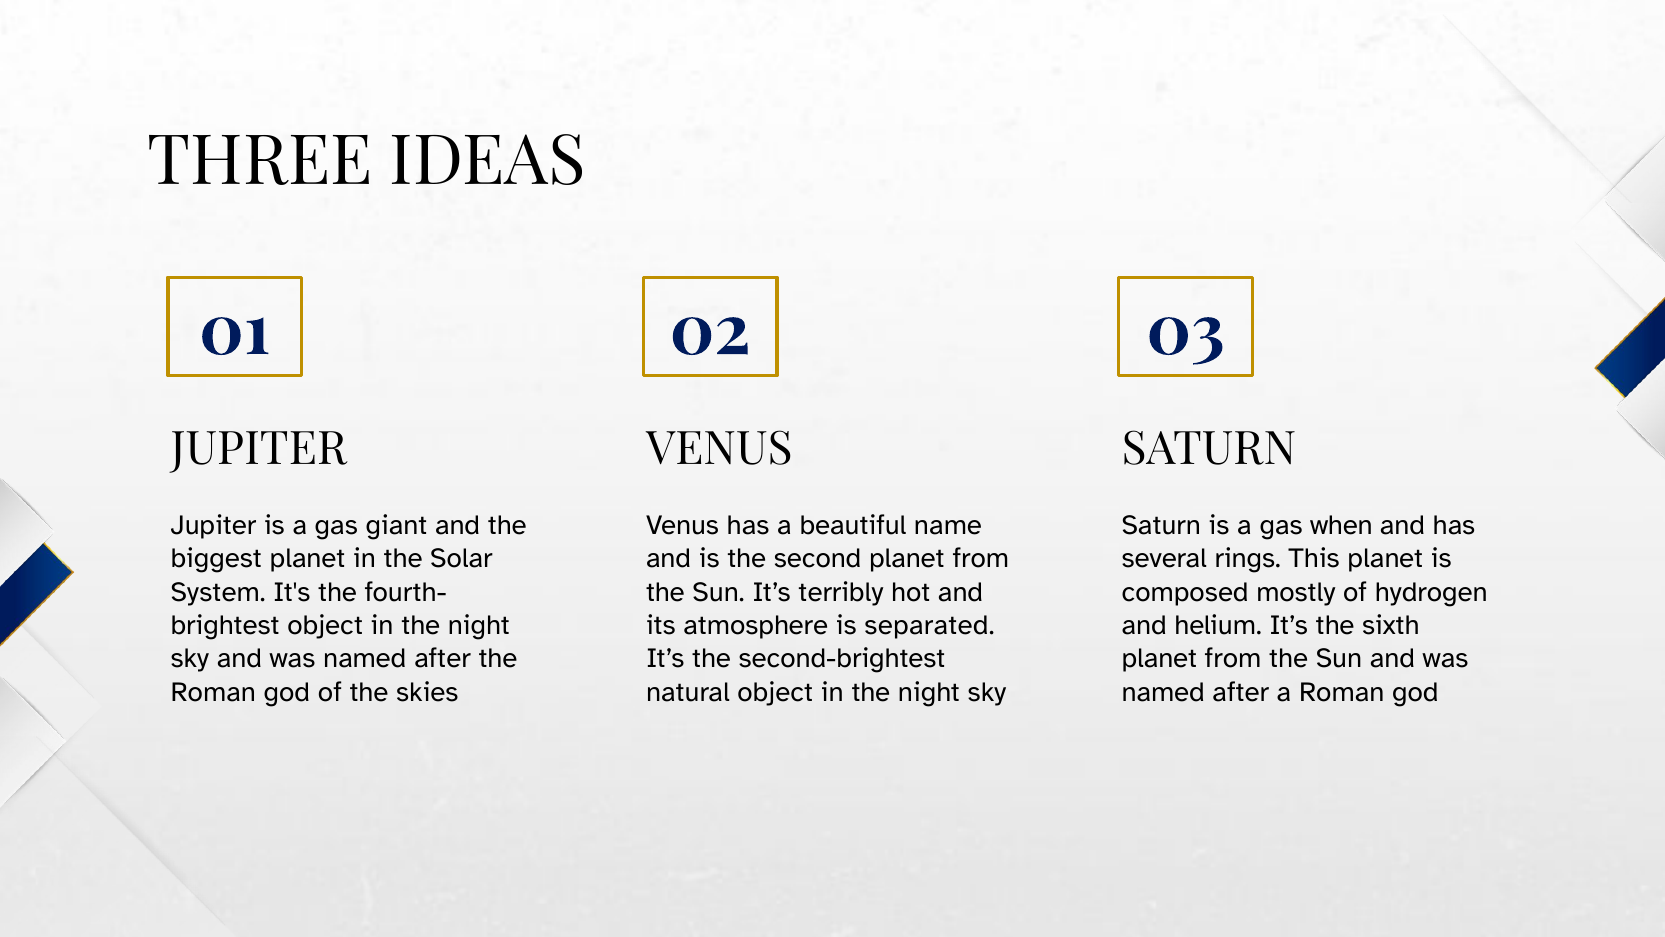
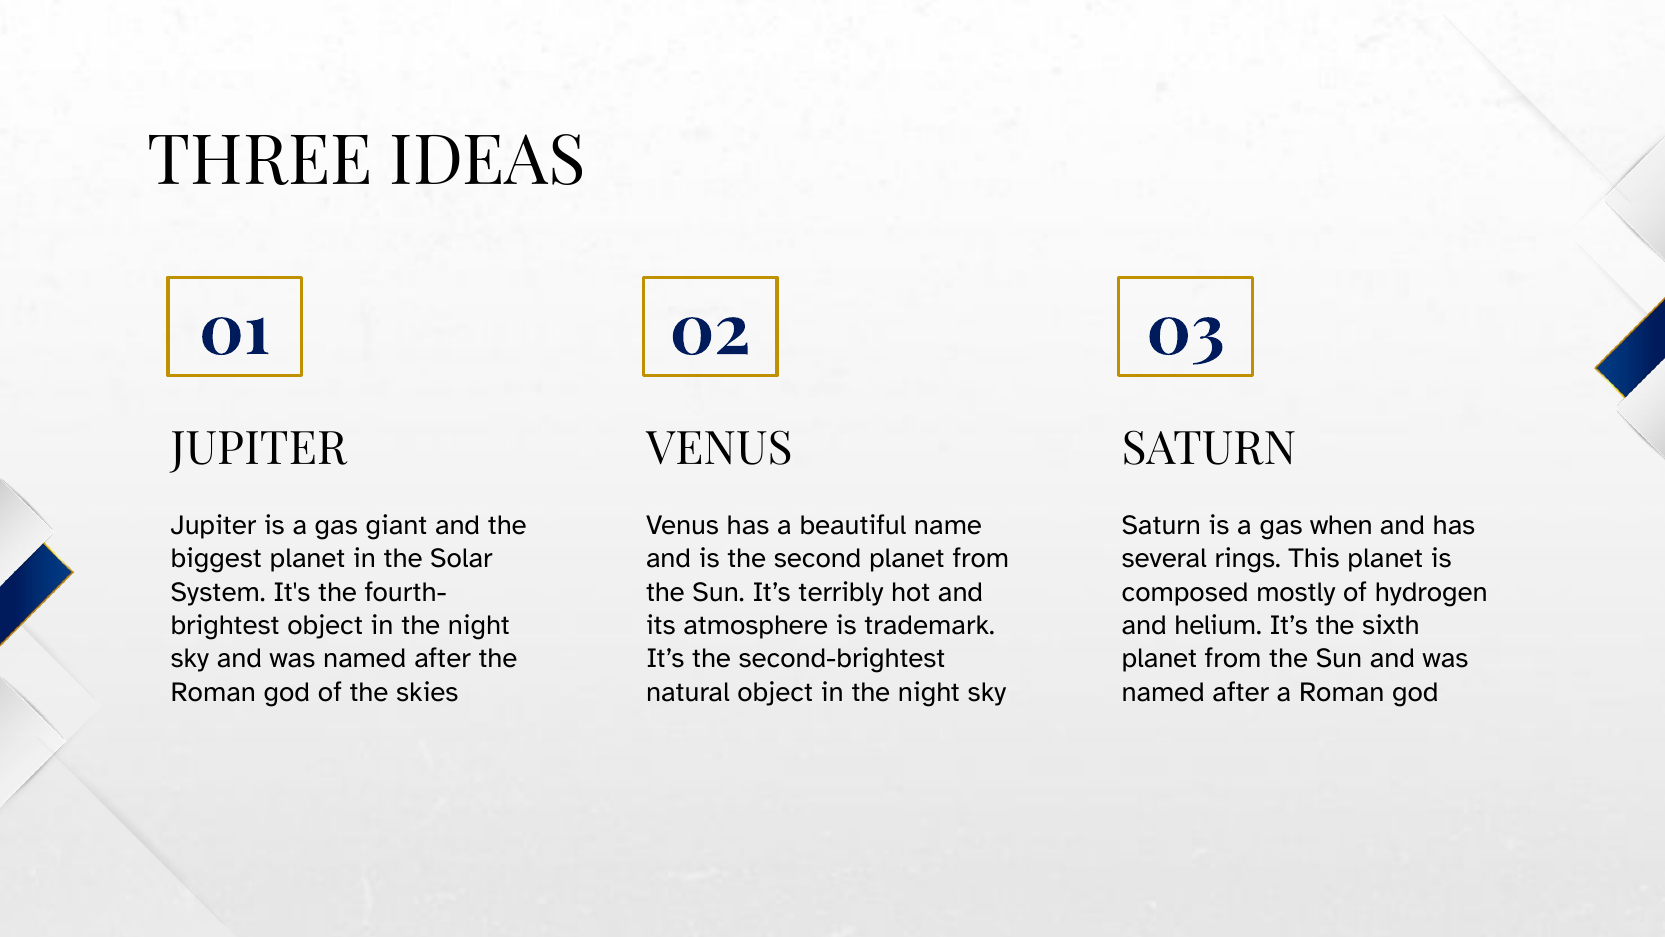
separated: separated -> trademark (930, 625)
